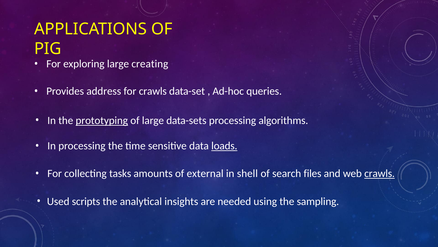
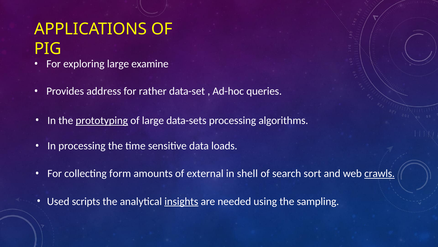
creating: creating -> examine (150, 64)
for crawls: crawls -> rather (153, 91)
loads underline: present -> none (224, 146)
tasks: tasks -> form (120, 173)
files: files -> sort (312, 173)
insights underline: none -> present (181, 201)
